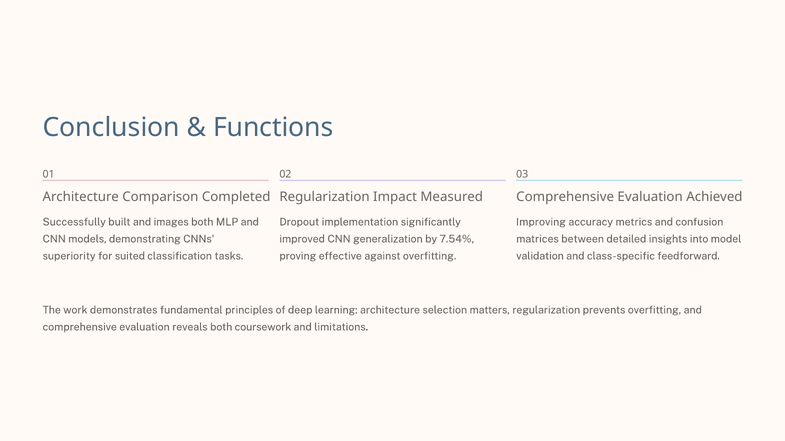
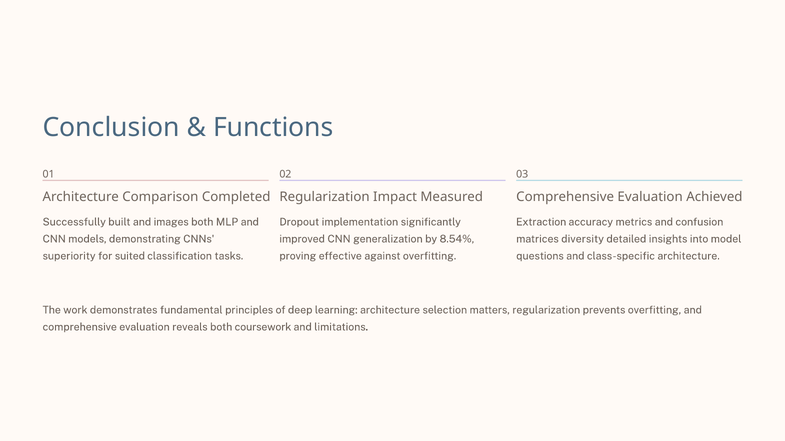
Improving: Improving -> Extraction (541, 222)
7.54%: 7.54% -> 8.54% (457, 239)
between: between -> diversity (583, 239)
validation: validation -> questions (540, 256)
class-specific feedforward: feedforward -> architecture (689, 256)
